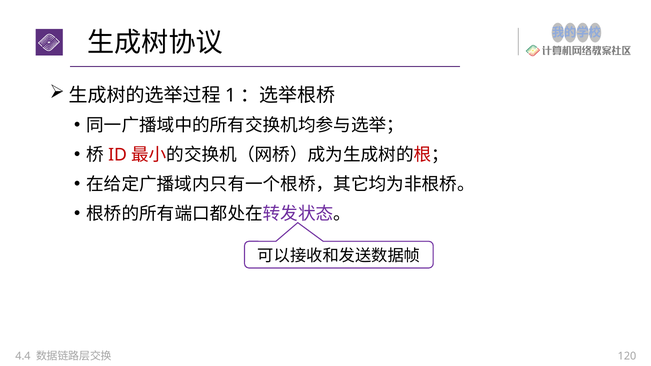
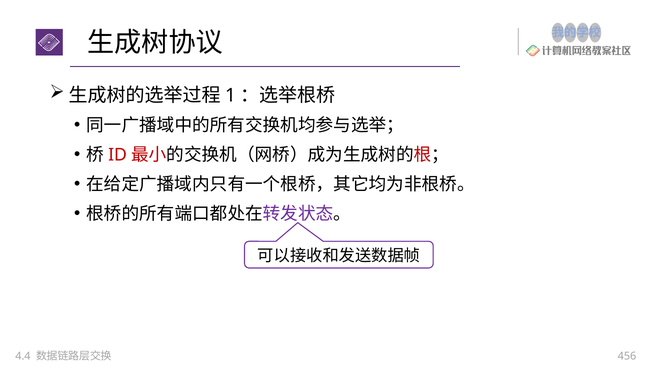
120: 120 -> 456 (627, 356)
